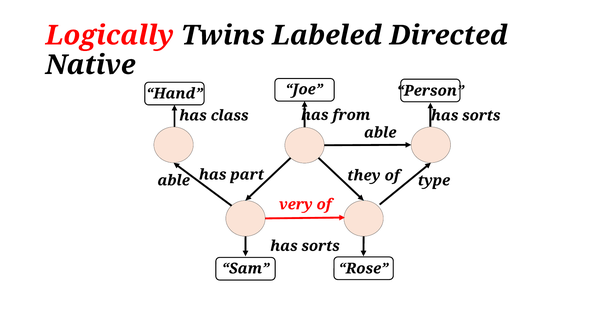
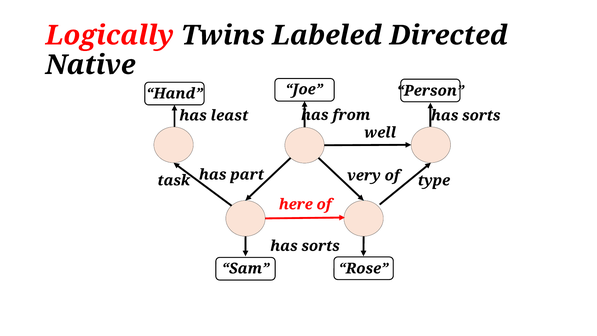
class: class -> least (230, 115)
able: able -> well (380, 133)
they: they -> very (364, 175)
able: able -> task (174, 180)
very: very -> here (296, 204)
